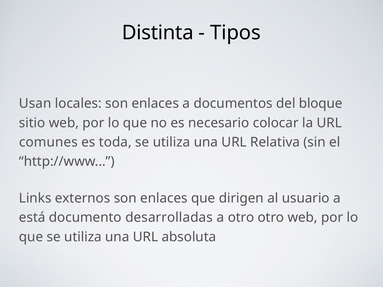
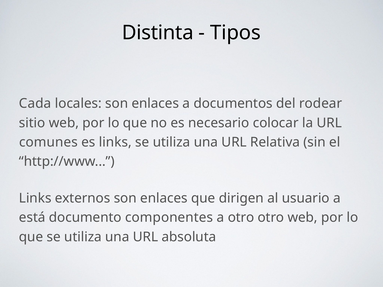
Usan: Usan -> Cada (35, 104)
bloque: bloque -> rodear (321, 104)
es toda: toda -> links (115, 142)
desarrolladas: desarrolladas -> componentes (169, 218)
